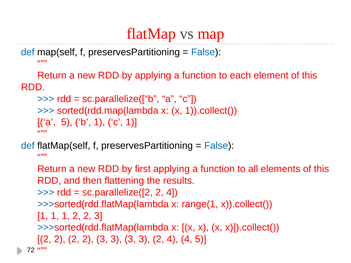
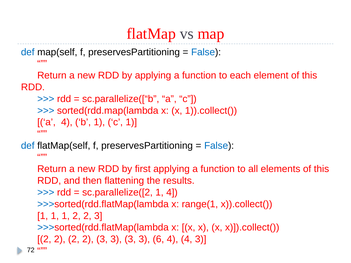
a 5: 5 -> 4 (67, 122)
sc.parallelize([2 2: 2 -> 1 (159, 193)
3 2: 2 -> 6 (158, 239)
4 5: 5 -> 3 (201, 239)
